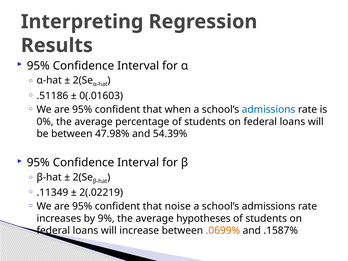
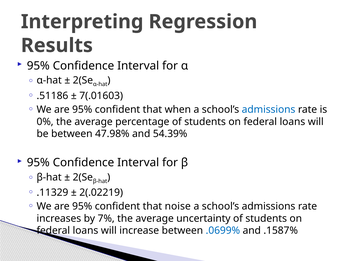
0(.01603: 0(.01603 -> 7(.01603 (101, 96)
.11349: .11349 -> .11329 (52, 193)
9%: 9% -> 7% (106, 218)
hypotheses: hypotheses -> uncertainty (203, 218)
.0699% colour: orange -> blue (223, 231)
